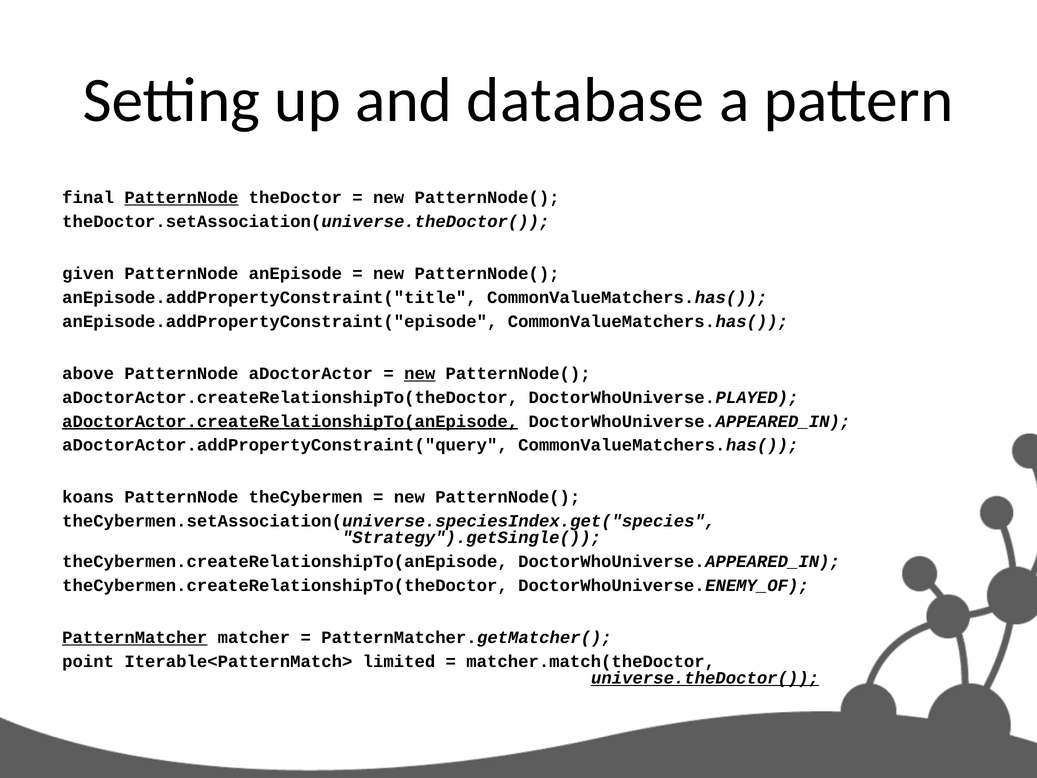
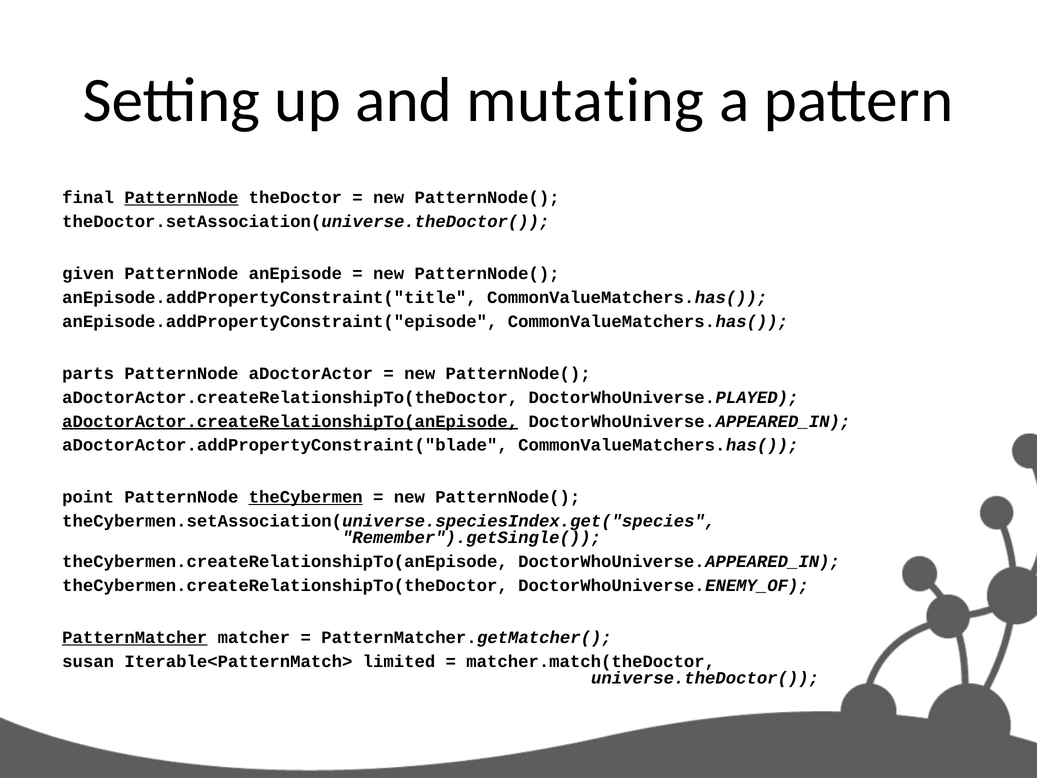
database: database -> mutating (585, 100)
above: above -> parts (88, 373)
new underline: present -> none (420, 373)
aDoctorActor.addPropertyConstraint("query: aDoctorActor.addPropertyConstraint("query -> aDoctorActor.addPropertyConstraint("blade (285, 445)
koans: koans -> point (88, 497)
theCybermen underline: none -> present (306, 497)
Strategy").getSingle(: Strategy").getSingle( -> Remember").getSingle( (472, 538)
point: point -> susan (88, 661)
universe.theDoctor( underline: present -> none (705, 678)
